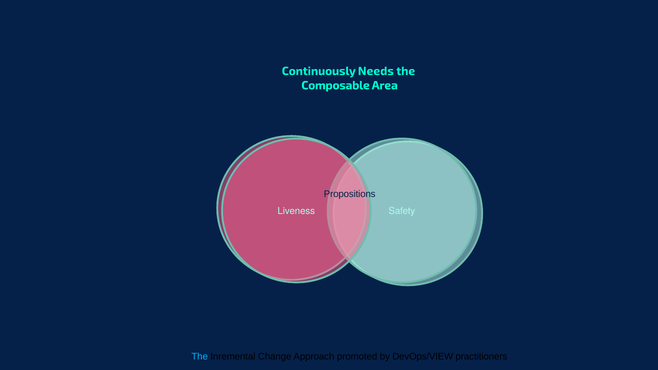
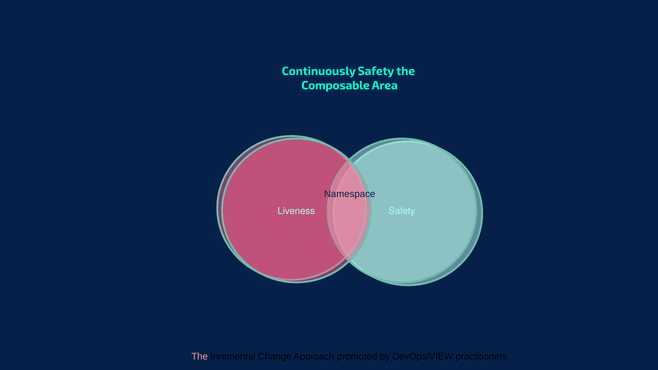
Continuously Needs: Needs -> Safety (376, 71)
Propositions: Propositions -> Namespace (350, 194)
The colour: light blue -> pink (200, 357)
